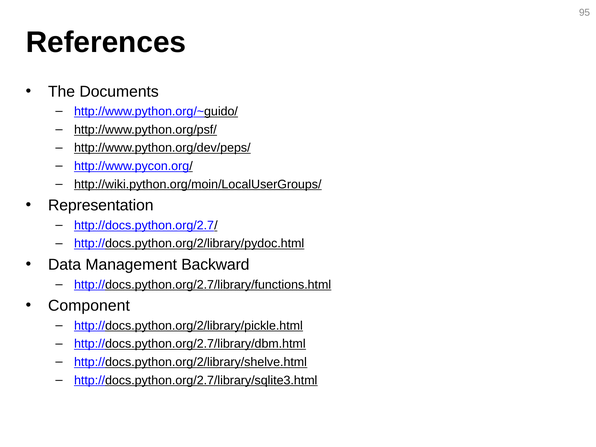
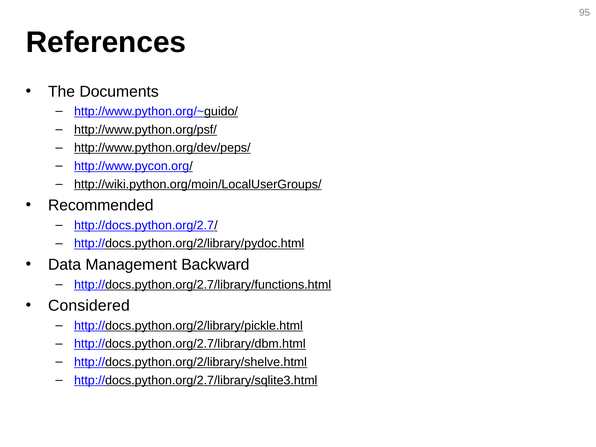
Representation: Representation -> Recommended (101, 205)
Component: Component -> Considered (89, 306)
